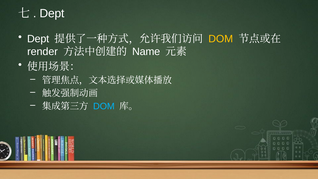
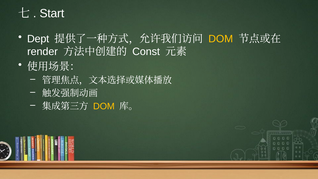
Dept: Dept -> Start (52, 13)
Name: Name -> Const (146, 52)
DOM colour: light blue -> yellow (104, 106)
